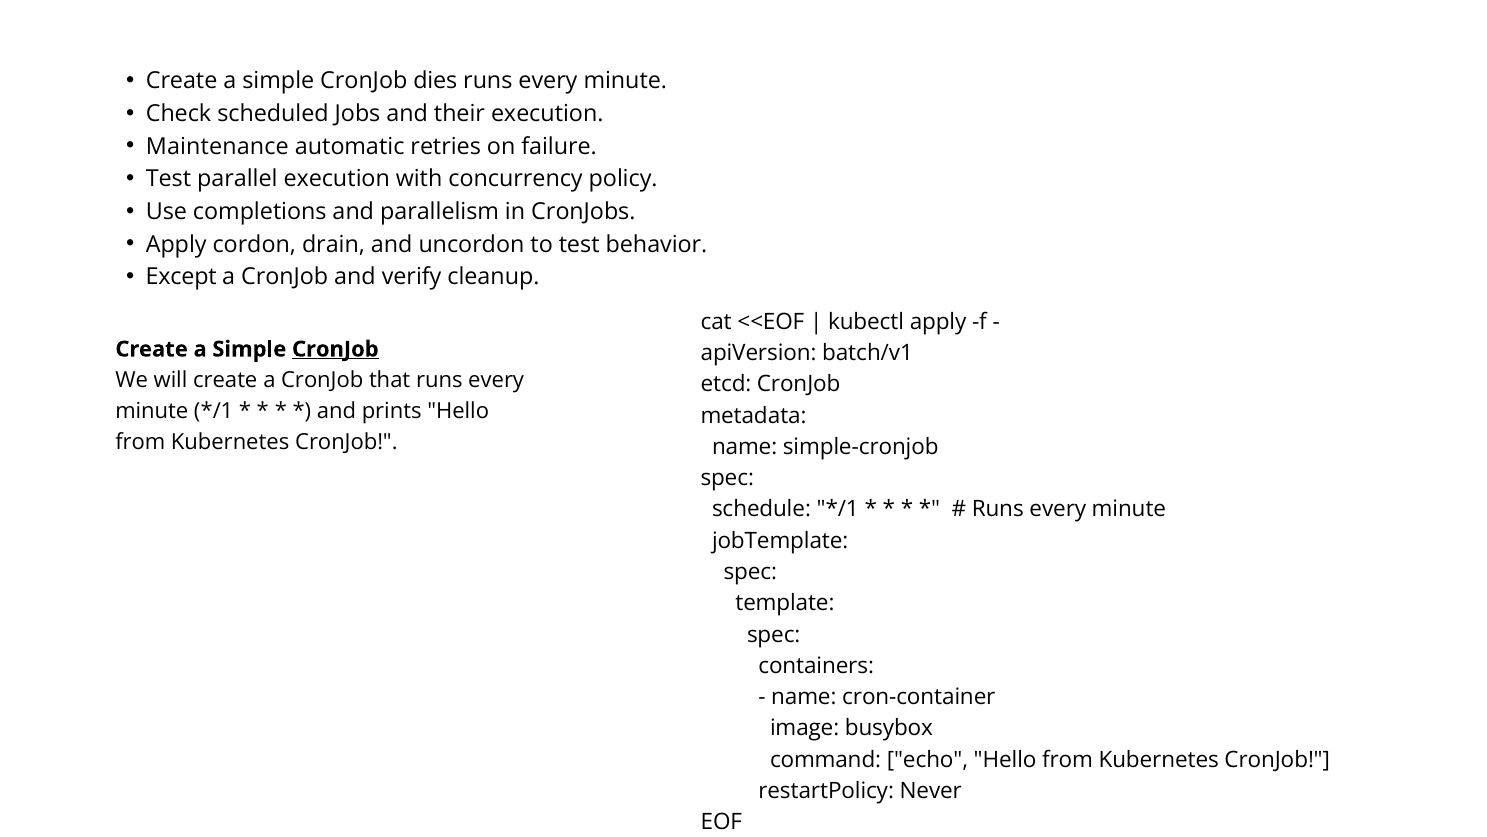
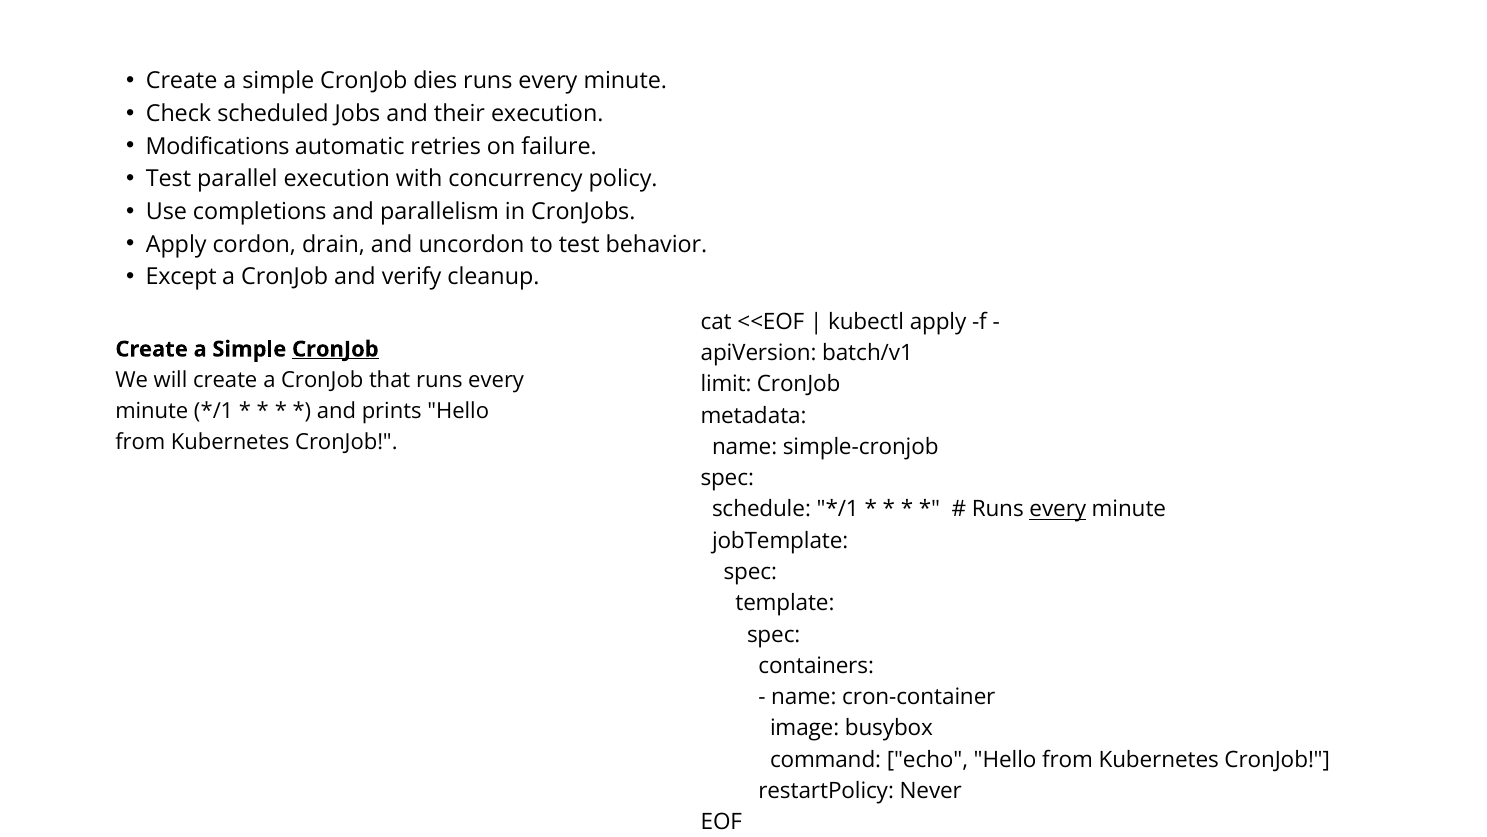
Maintenance: Maintenance -> Modifications (218, 146)
etcd: etcd -> limit (726, 384)
every underline: none -> present (1058, 509)
